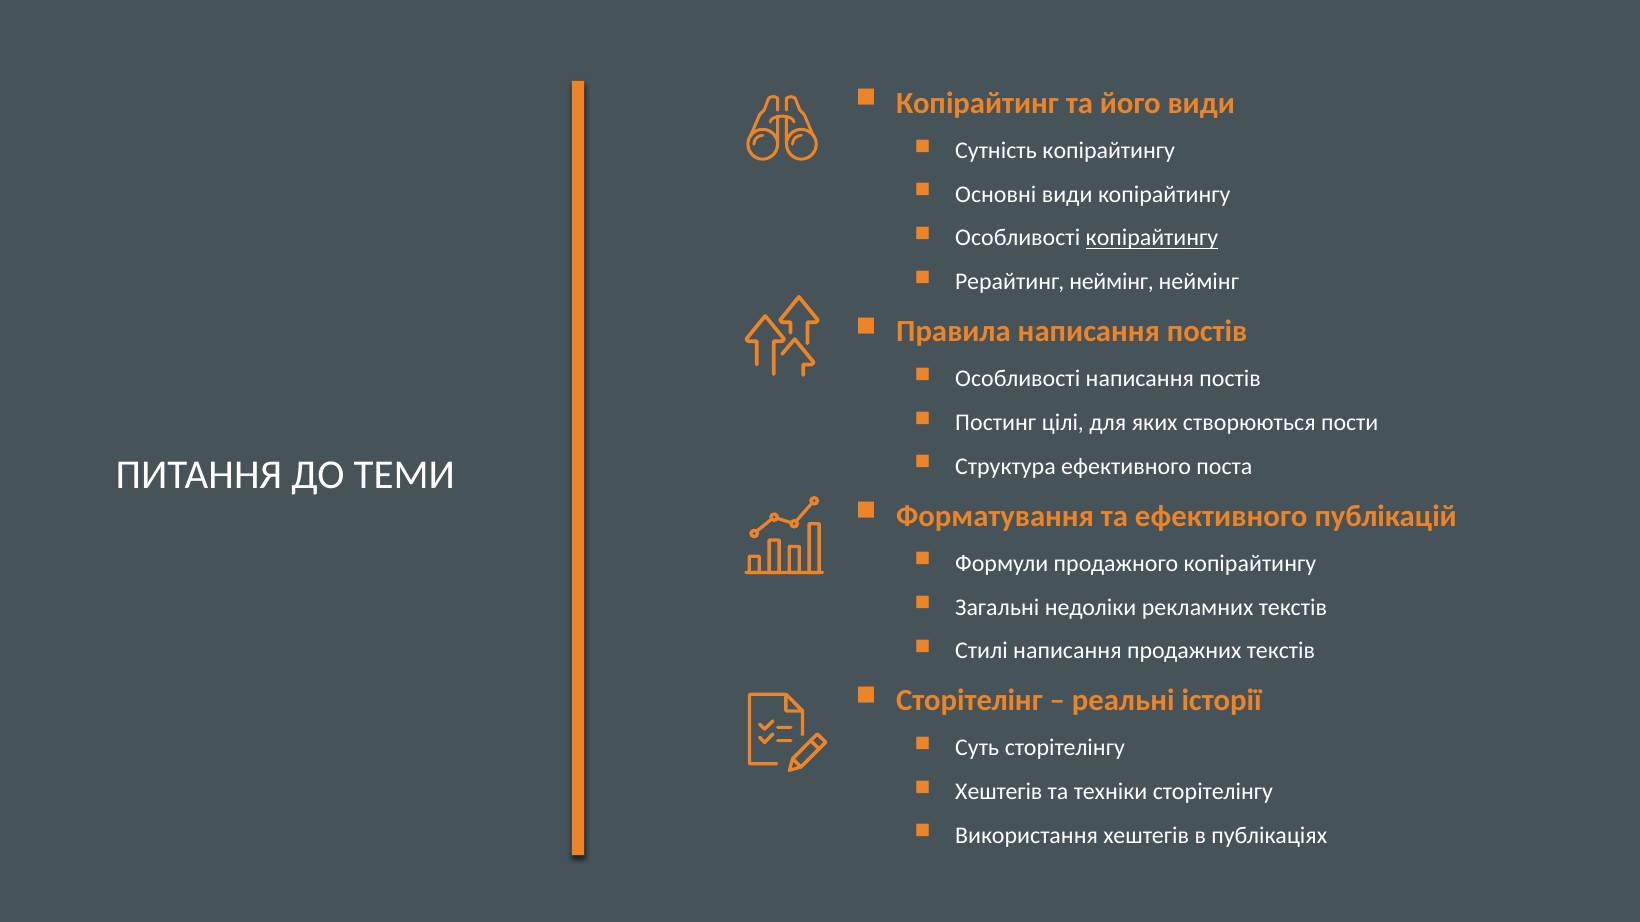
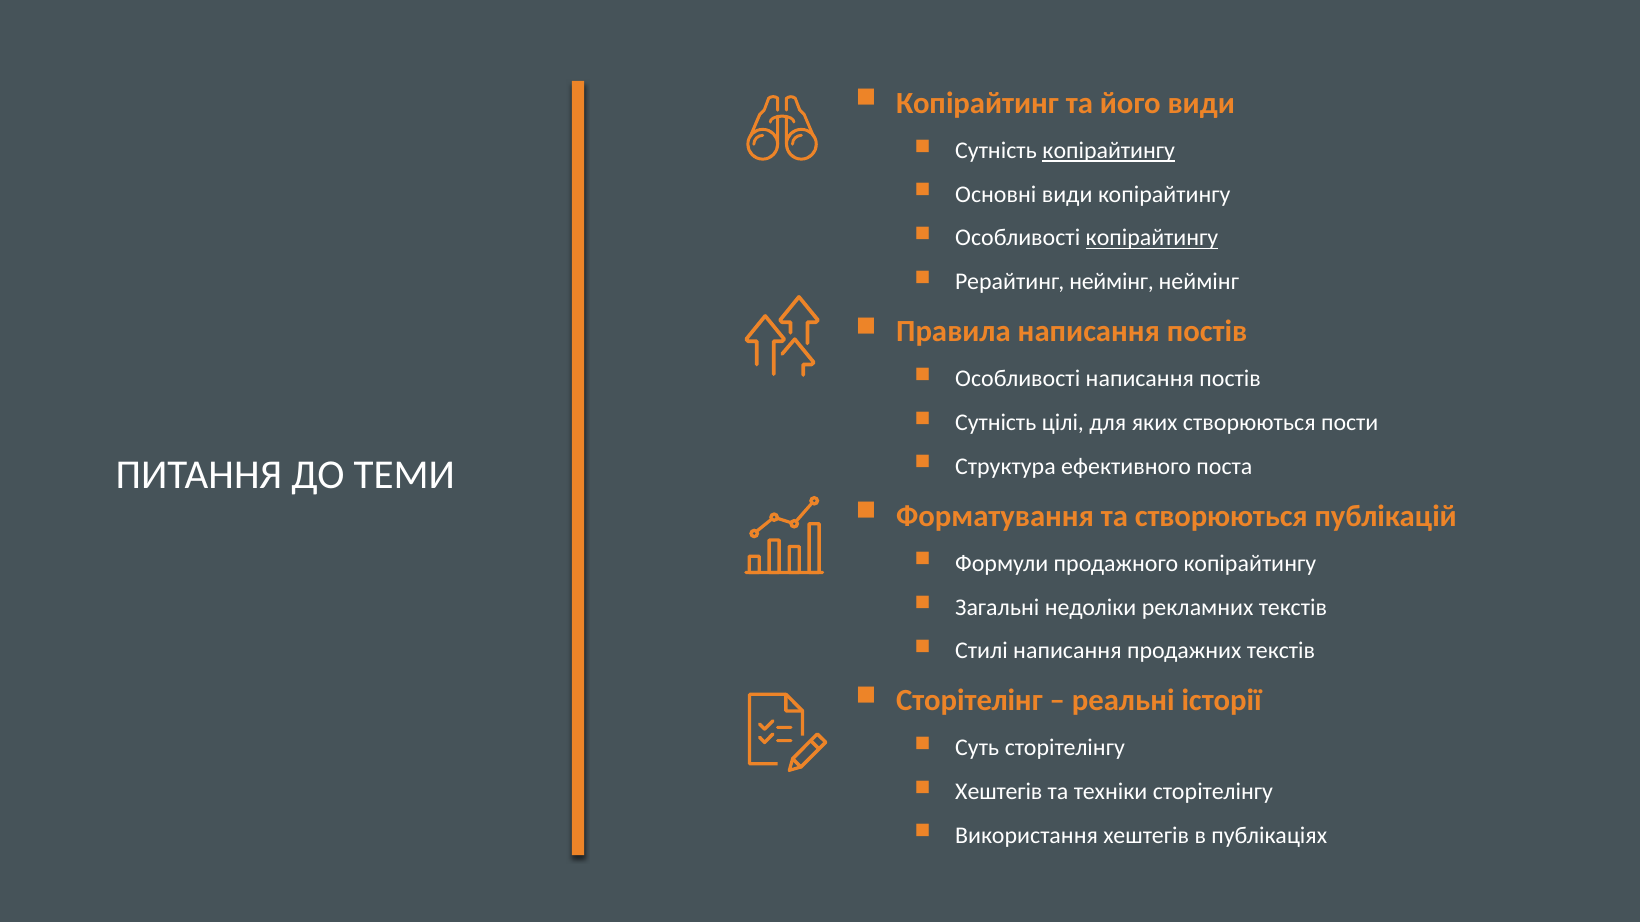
копірайтингу underline: none -> present (1109, 151)
Постинг: Постинг -> Сутність (996, 423)
та ефективного: ефективного -> створюються (1221, 516)
